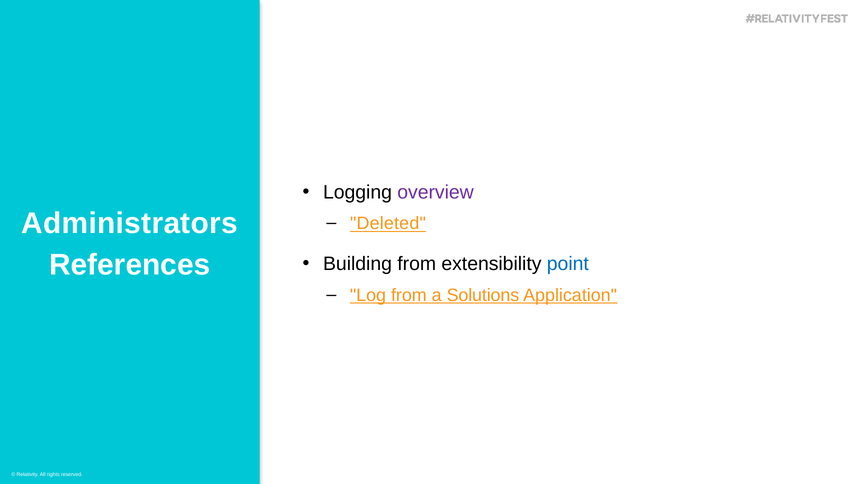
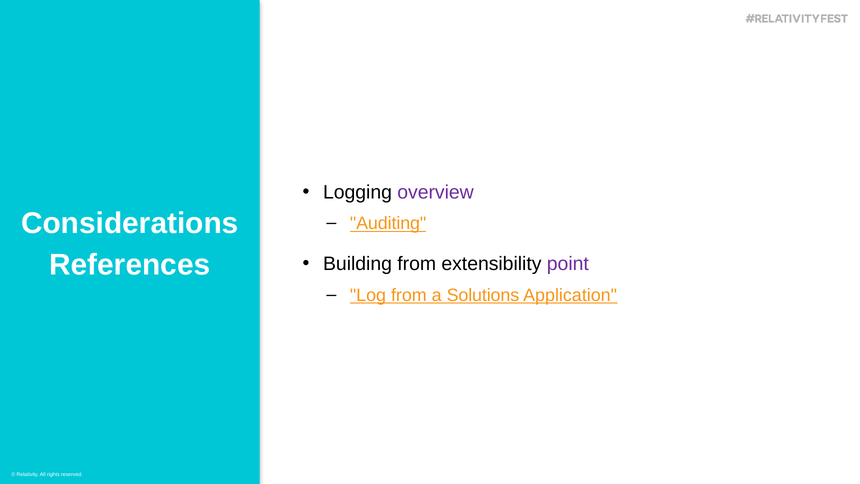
Administrators: Administrators -> Considerations (130, 223)
Deleted: Deleted -> Auditing (388, 223)
point colour: blue -> purple (568, 264)
